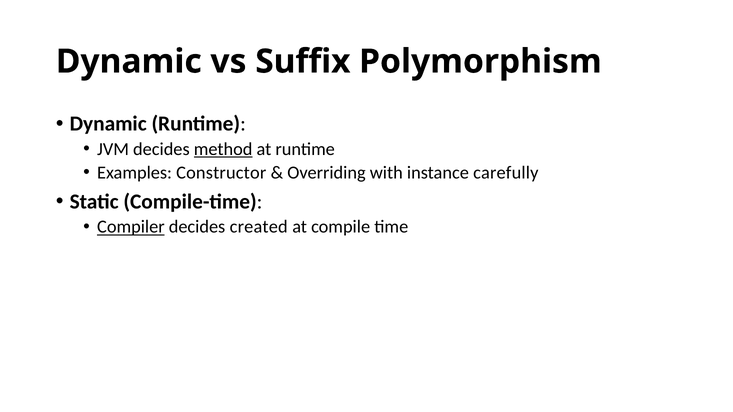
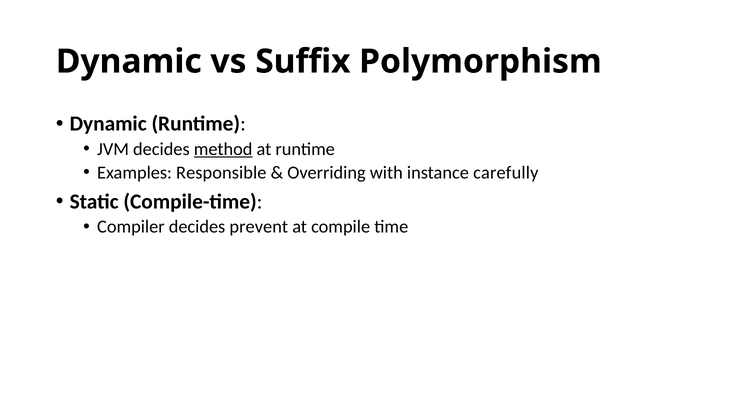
Constructor: Constructor -> Responsible (221, 173)
Compiler underline: present -> none (131, 227)
created: created -> prevent (259, 227)
